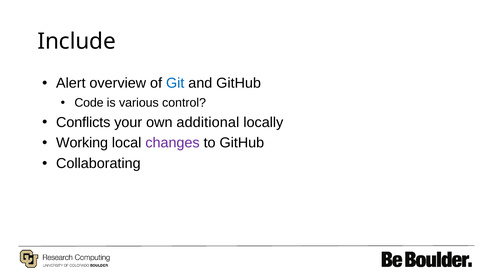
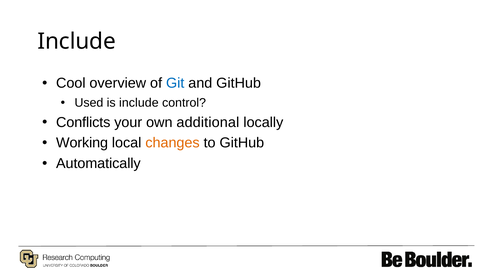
Alert: Alert -> Cool (71, 83)
Code: Code -> Used (89, 103)
is various: various -> include (139, 103)
changes colour: purple -> orange (173, 143)
Collaborating: Collaborating -> Automatically (98, 164)
